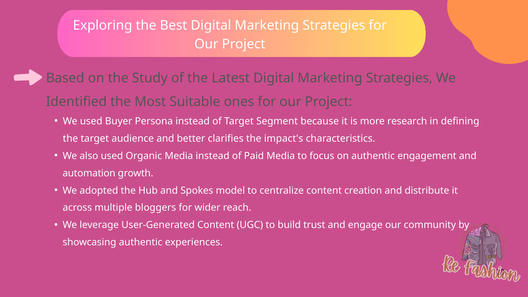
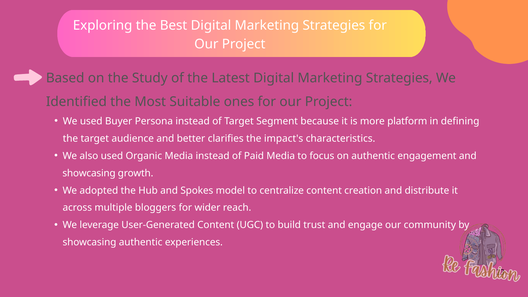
research: research -> platform (407, 121)
automation: automation -> showcasing (89, 173)
